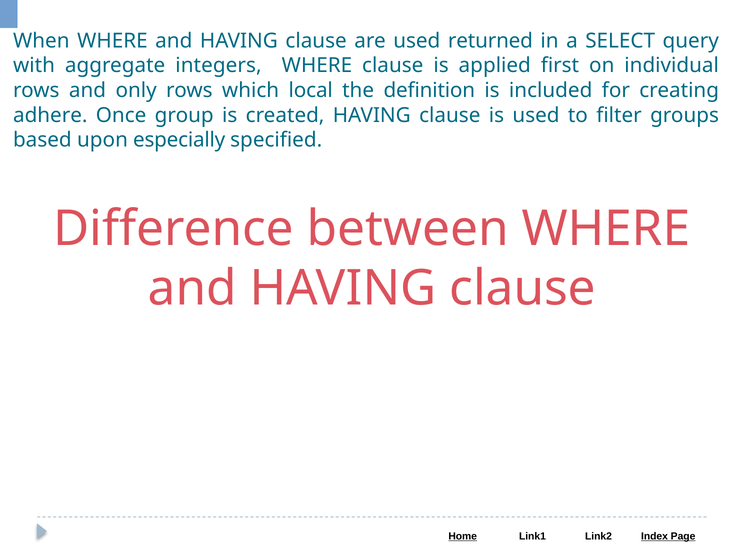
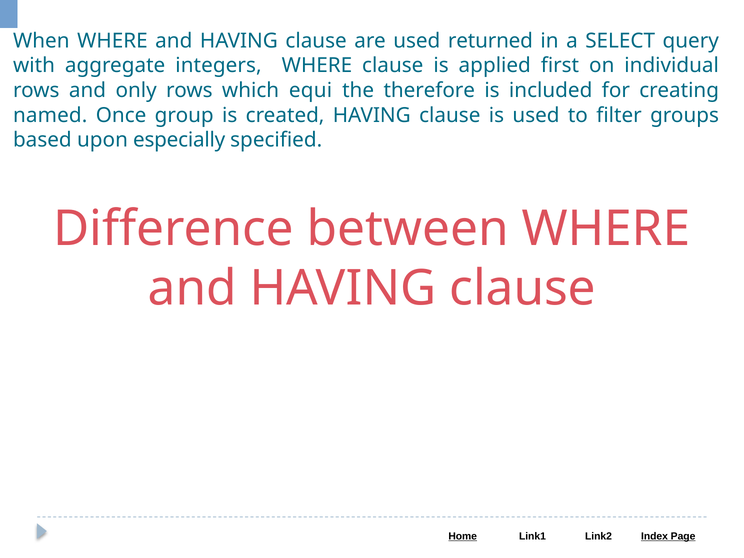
local: local -> equi (311, 90)
definition: definition -> therefore (429, 90)
adhere: adhere -> named (50, 115)
